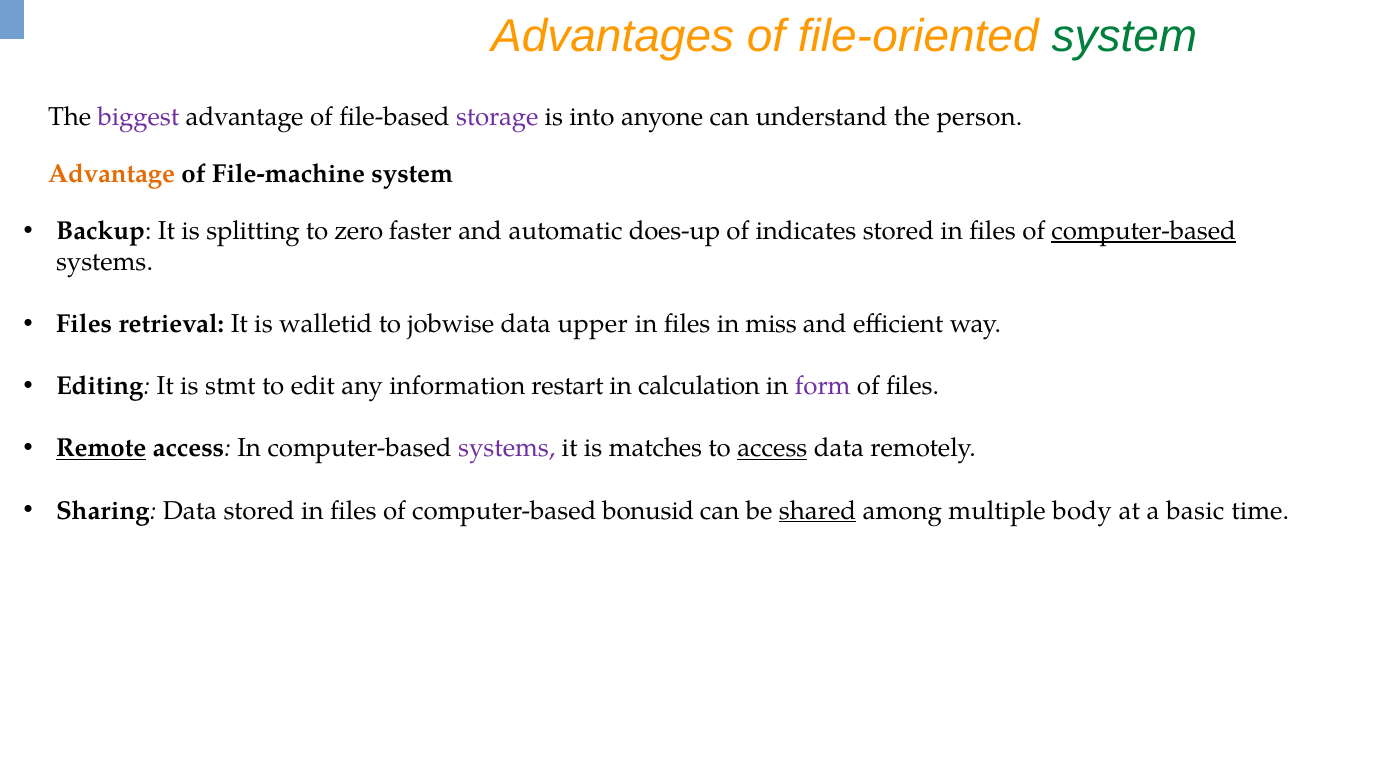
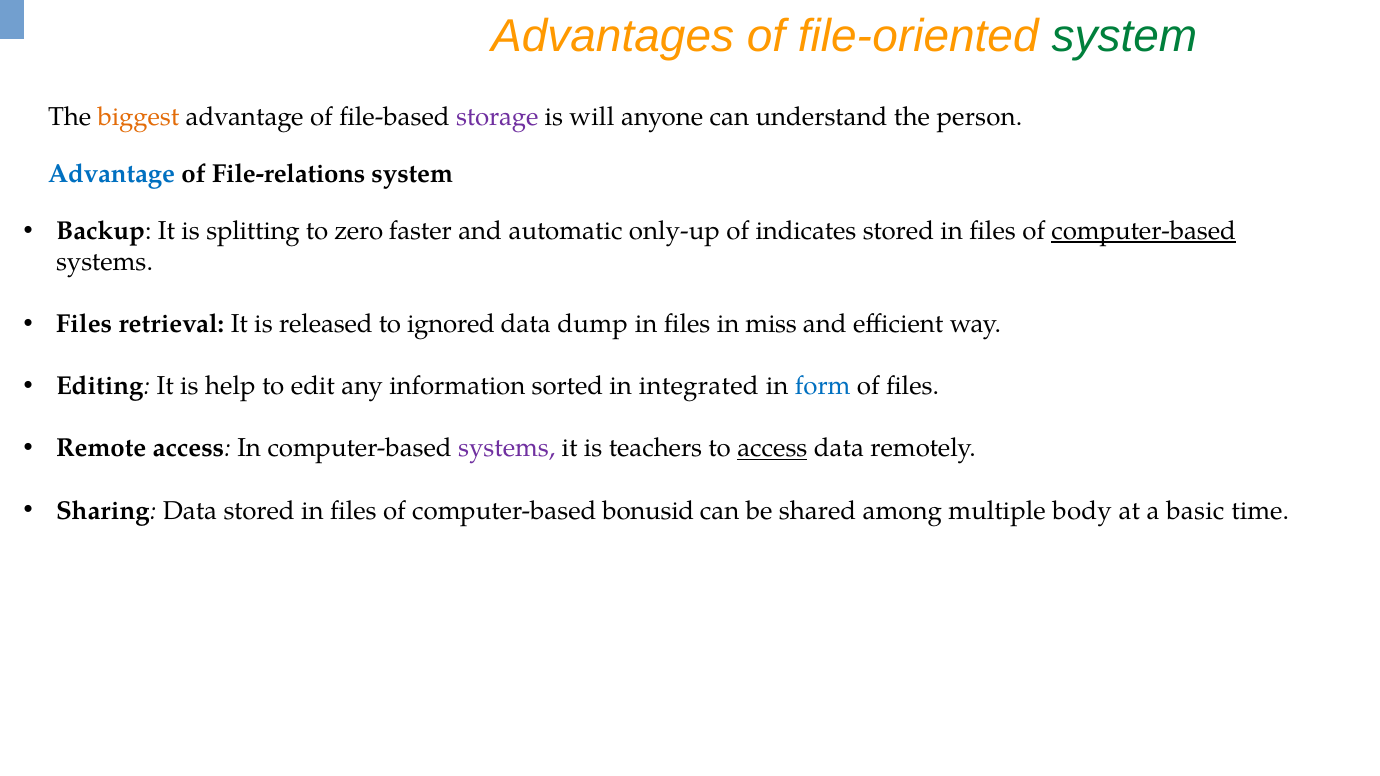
biggest colour: purple -> orange (138, 117)
into: into -> will (592, 117)
Advantage colour: orange -> blue (112, 174)
File-machine: File-machine -> File-relations (289, 174)
does-up: does-up -> only-up (674, 231)
walletid: walletid -> released (326, 324)
jobwise: jobwise -> ignored (451, 324)
upper: upper -> dump (593, 324)
stmt: stmt -> help (230, 386)
restart: restart -> sorted (567, 386)
calculation: calculation -> integrated (699, 386)
form colour: purple -> blue (823, 386)
Remote underline: present -> none (101, 449)
matches: matches -> teachers (655, 449)
shared underline: present -> none (818, 511)
